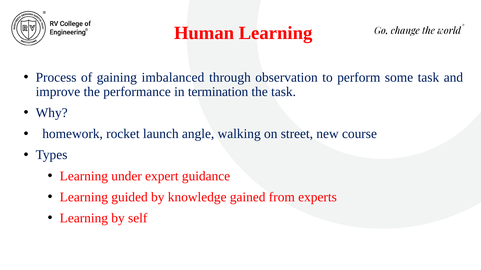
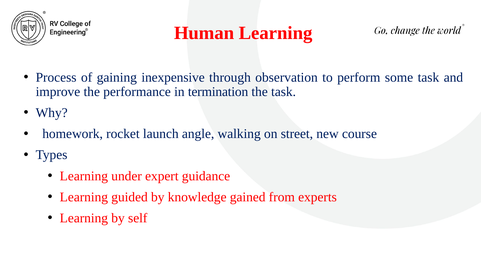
imbalanced: imbalanced -> inexpensive (173, 77)
